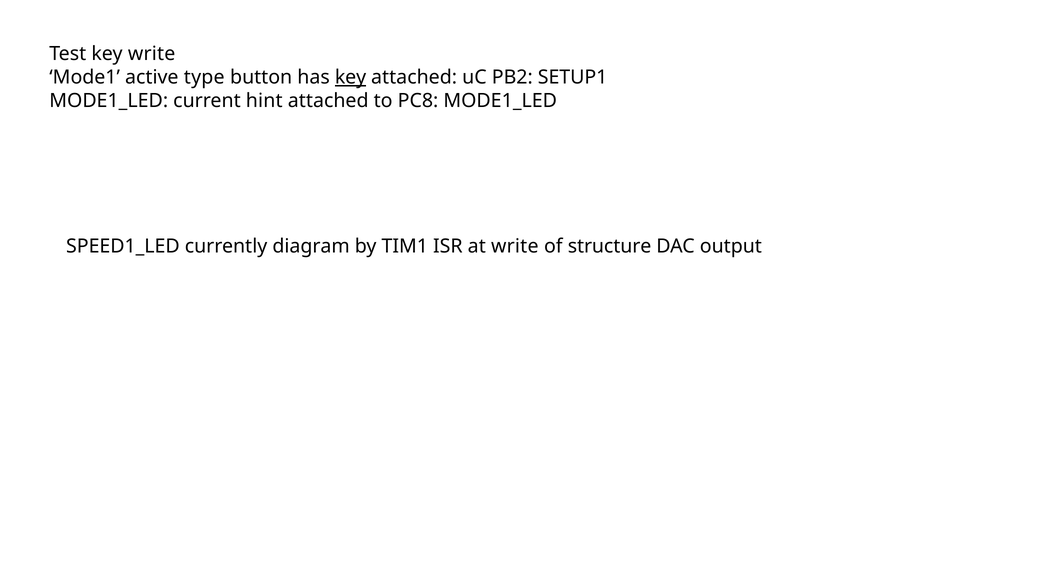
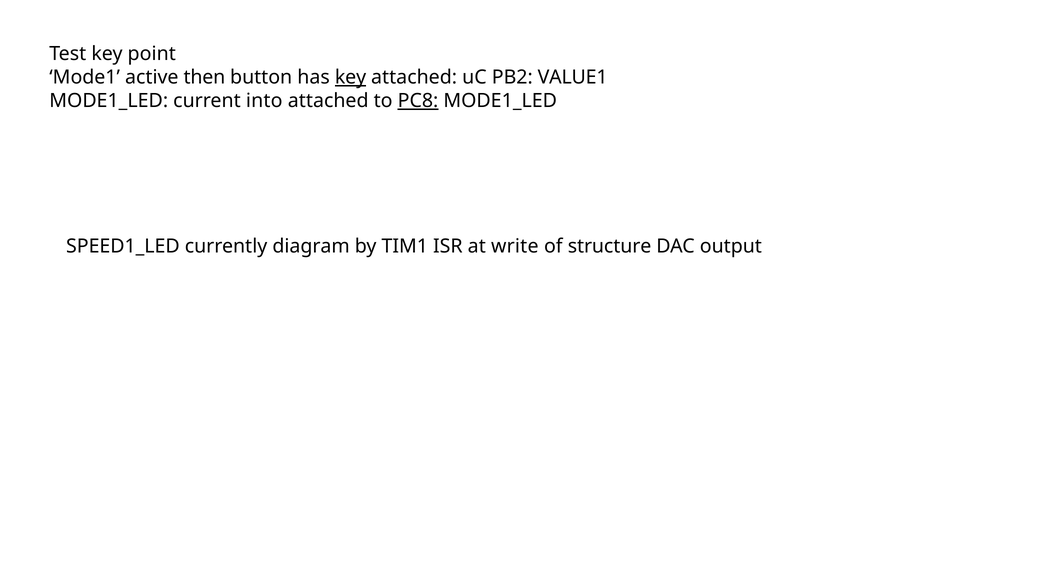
key write: write -> point (152, 54)
type: type -> then (204, 77)
SETUP1: SETUP1 -> VALUE1 (573, 77)
hint: hint -> into (264, 101)
PC8 underline: none -> present (418, 101)
